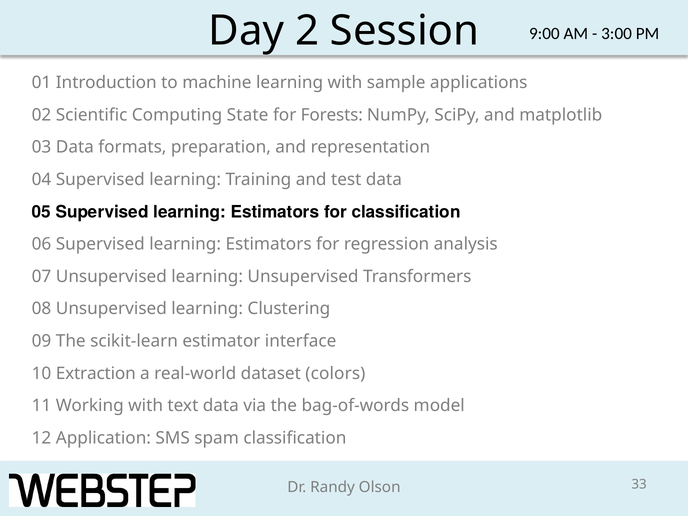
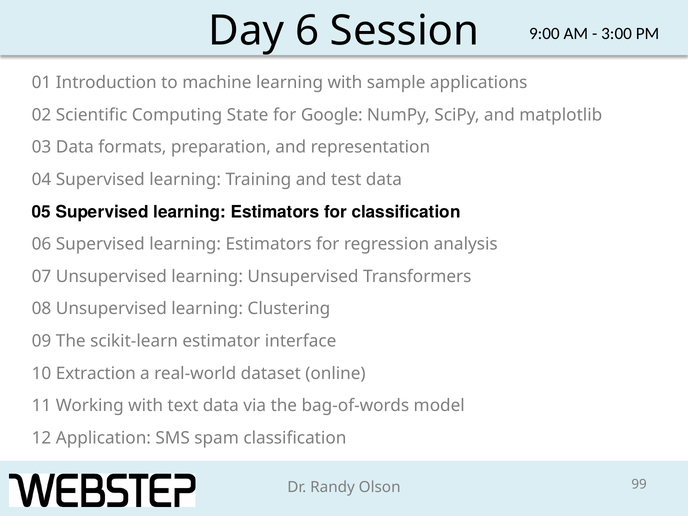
2: 2 -> 6 (307, 31)
Forests: Forests -> Google (332, 115)
colors: colors -> online (335, 373)
33: 33 -> 99 (639, 485)
